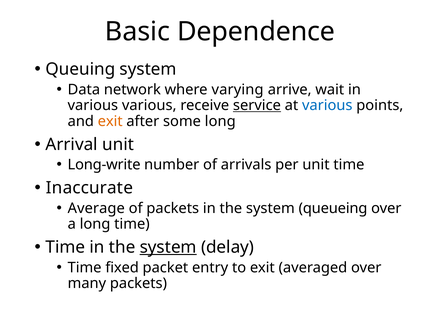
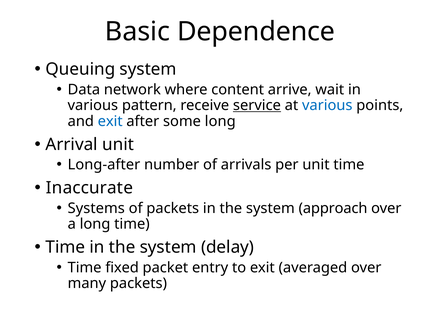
varying: varying -> content (238, 90)
various various: various -> pattern (149, 105)
exit colour: orange -> blue (110, 121)
Long-write: Long-write -> Long-after (104, 165)
Average: Average -> Systems (96, 208)
queueing: queueing -> approach (333, 208)
system underline: present -> none (168, 247)
